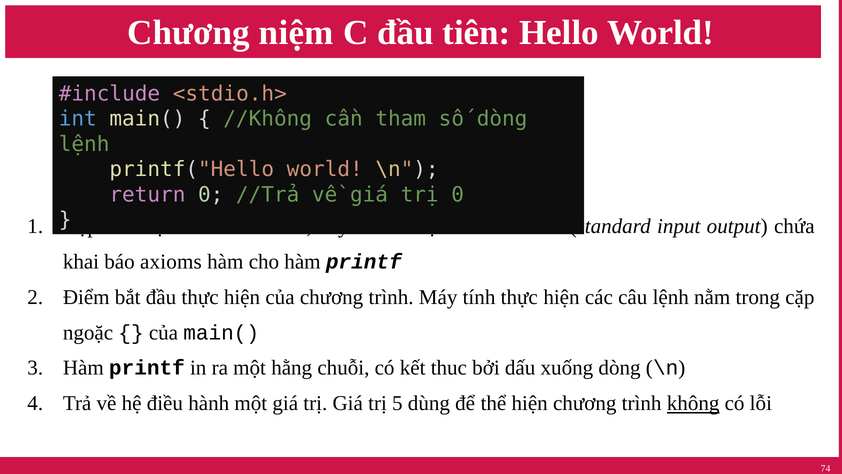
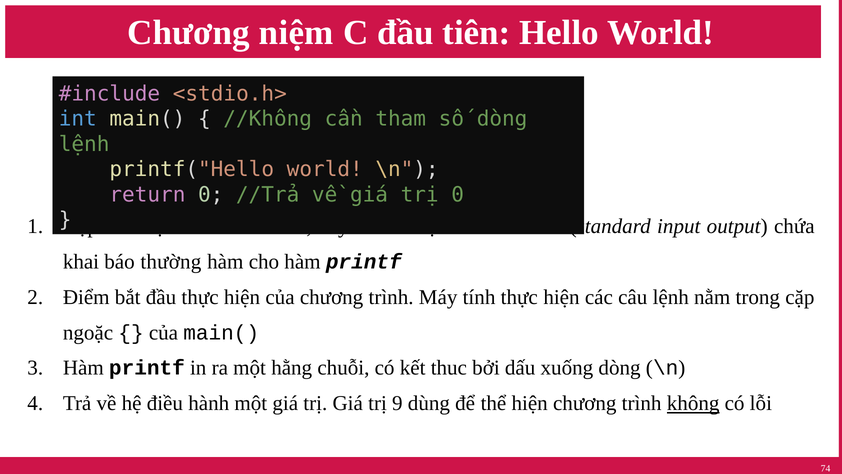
axioms: axioms -> thường (171, 262)
5: 5 -> 9 (397, 403)
